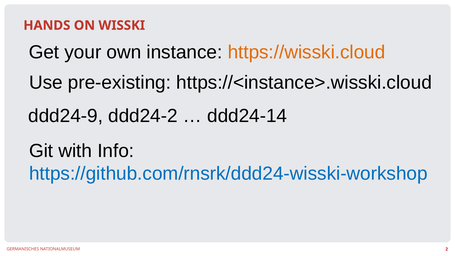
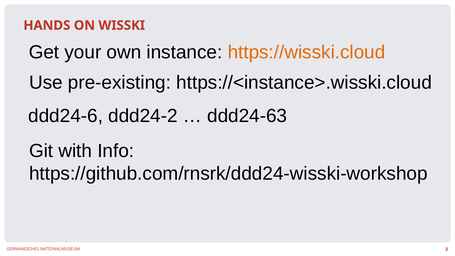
ddd24-9: ddd24-9 -> ddd24-6 (66, 116)
ddd24-14: ddd24-14 -> ddd24-63 (247, 116)
https://github.com/rnsrk/ddd24-wisski-workshop colour: blue -> black (228, 174)
